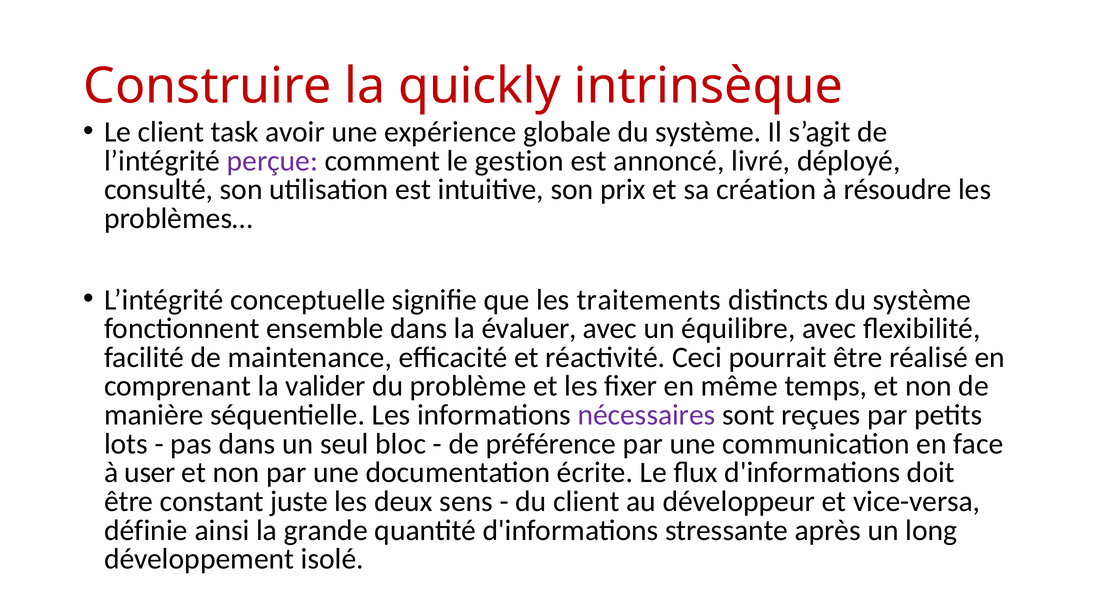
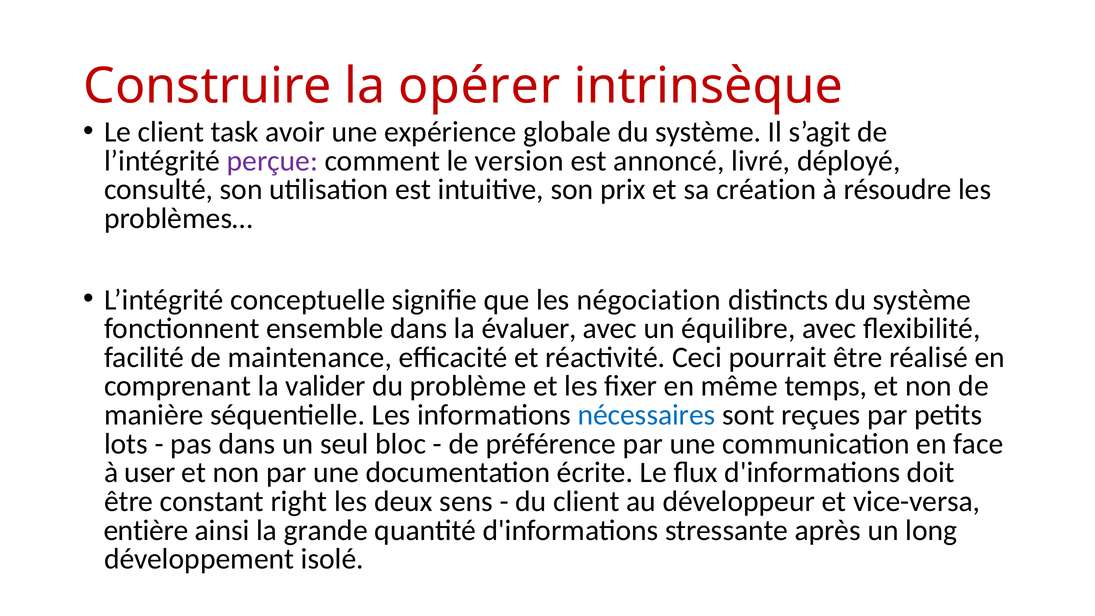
quickly: quickly -> opérer (479, 86)
gestion: gestion -> version (519, 161)
traitements: traitements -> négociation (649, 300)
nécessaires colour: purple -> blue (647, 415)
juste: juste -> right (299, 501)
définie: définie -> entière (146, 530)
